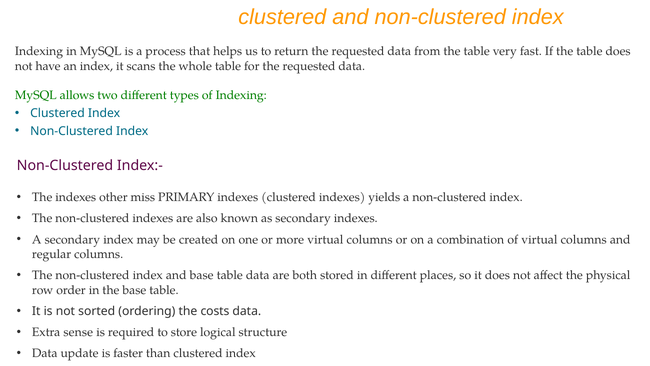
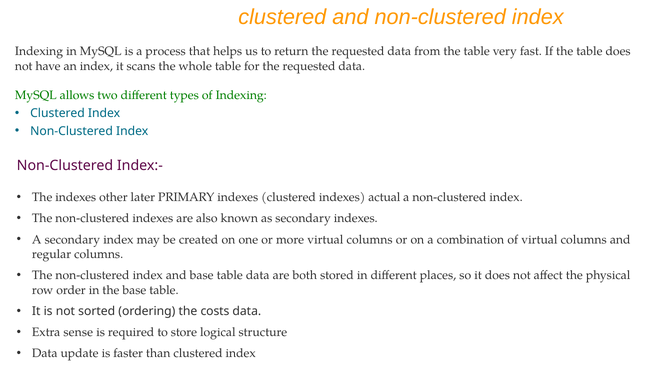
miss: miss -> later (143, 197)
yields: yields -> actual (384, 197)
